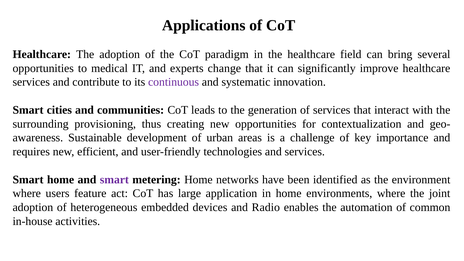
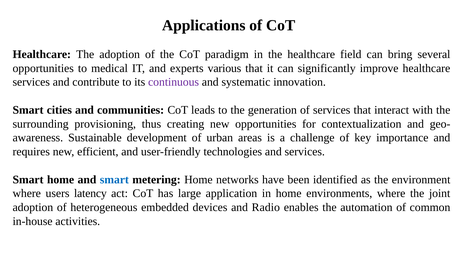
change: change -> various (224, 68)
smart colour: purple -> blue (114, 180)
feature: feature -> latency (90, 193)
